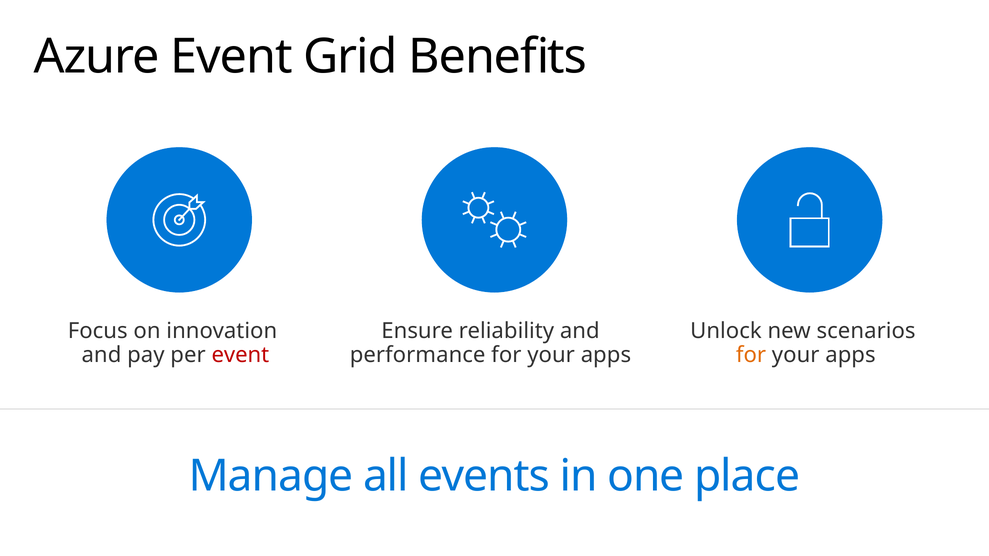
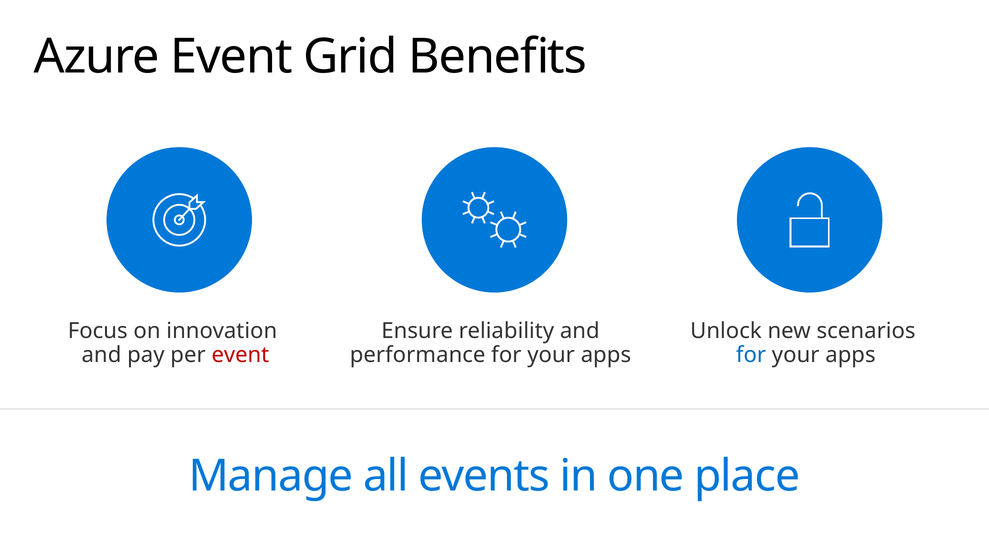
for colour: orange -> blue (751, 355)
